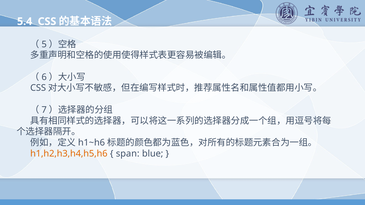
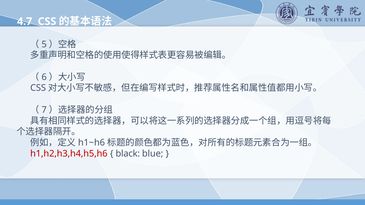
5.4: 5.4 -> 4.7 (25, 21)
h1,h2,h3,h4,h5,h6 colour: orange -> red (69, 154)
span: span -> black (128, 154)
